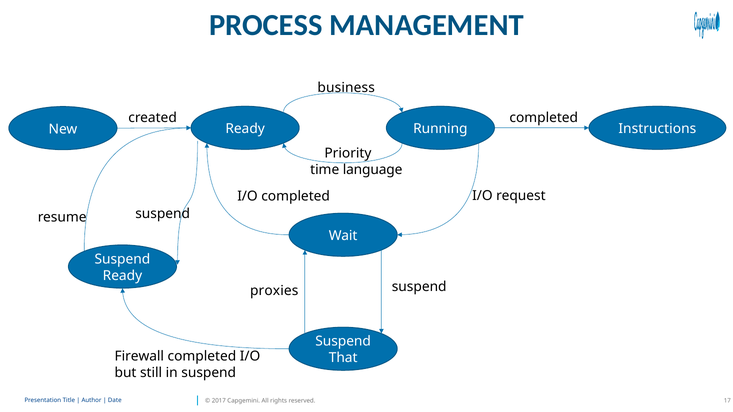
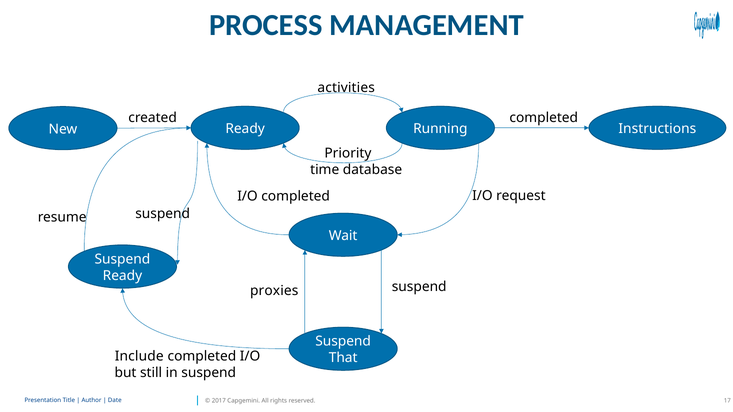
business: business -> activities (346, 88)
language: language -> database (373, 170)
Firewall: Firewall -> Include (139, 357)
